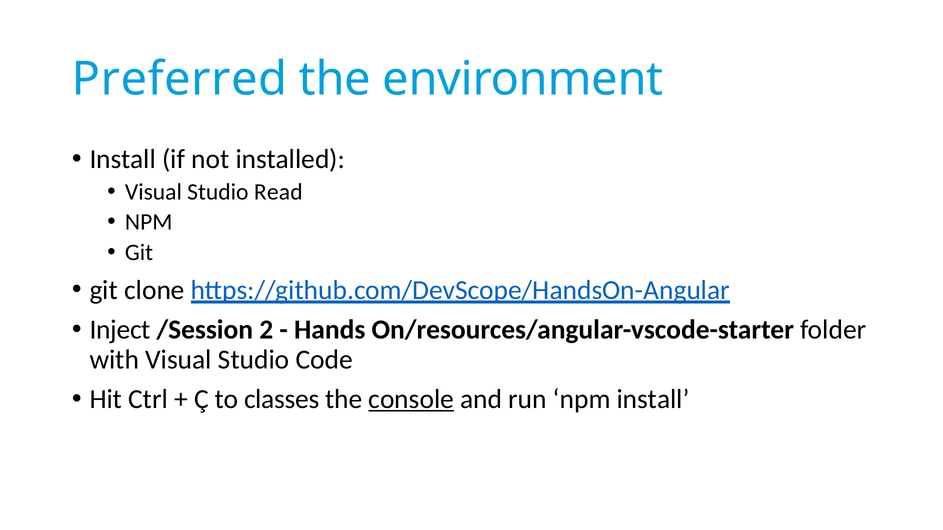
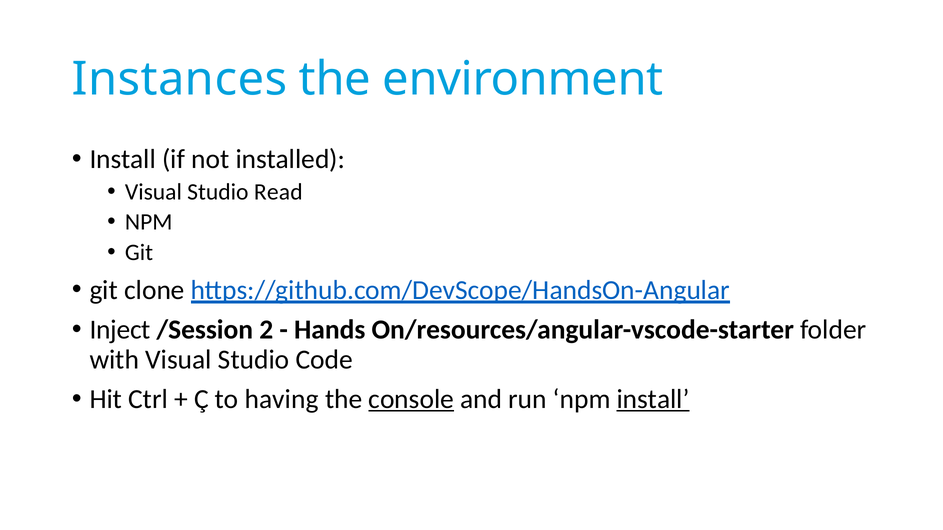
Preferred: Preferred -> Instances (179, 79)
classes: classes -> having (282, 399)
install underline: none -> present (653, 399)
